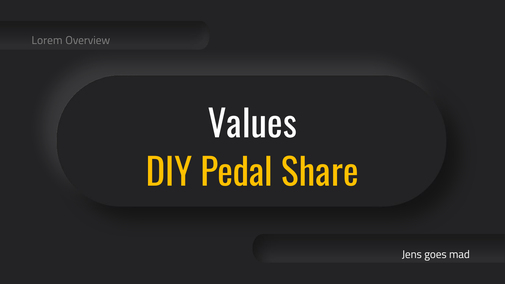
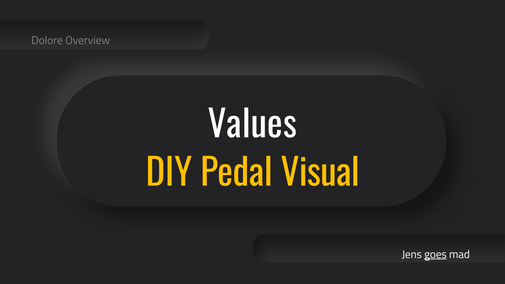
Lorem: Lorem -> Dolore (47, 41)
Share: Share -> Visual (320, 174)
goes underline: none -> present (435, 254)
